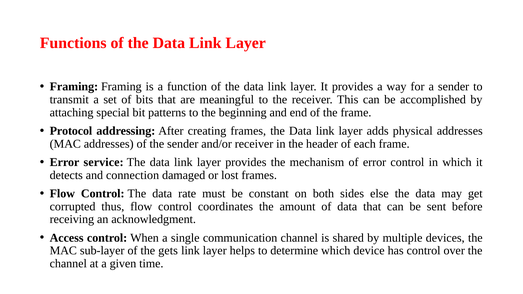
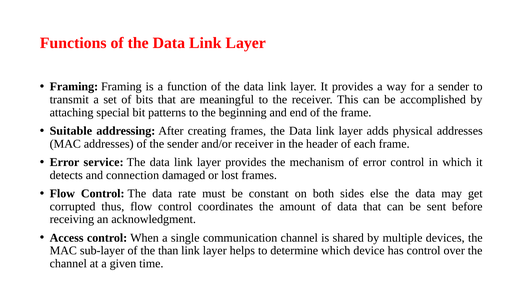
Protocol: Protocol -> Suitable (71, 131)
gets: gets -> than (168, 251)
